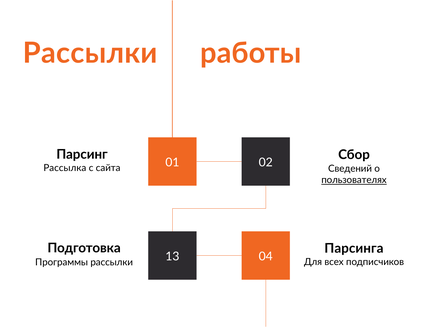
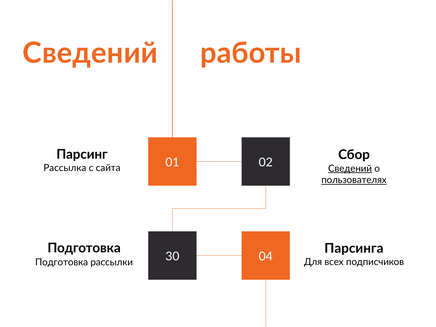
Рассылки: Рассылки -> Сведений (90, 53)
Сведений underline: none -> present (350, 168)
Программы: Программы -> Подготовка (62, 262)
13: 13 -> 30 (172, 256)
